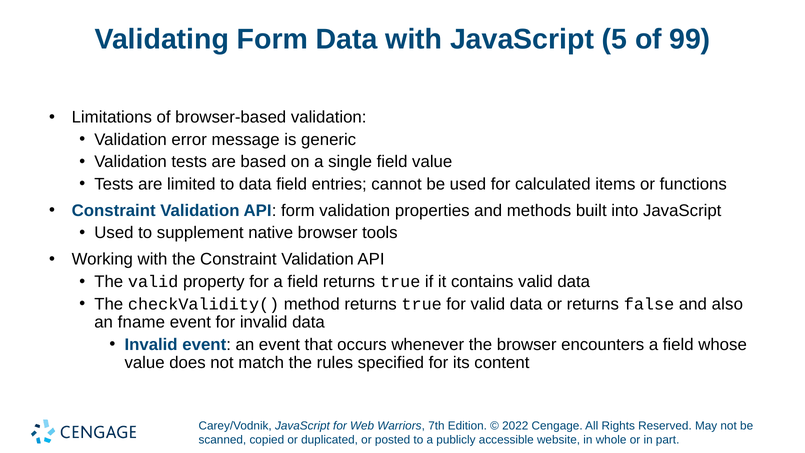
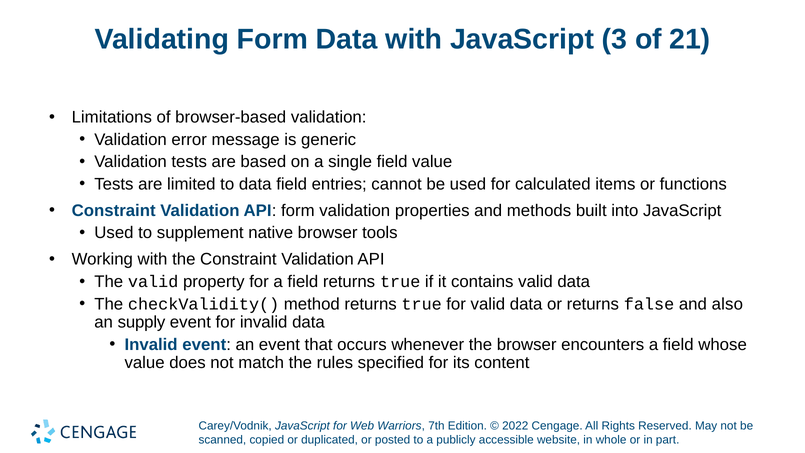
5: 5 -> 3 (615, 39)
99: 99 -> 21 (690, 39)
fname: fname -> supply (142, 322)
